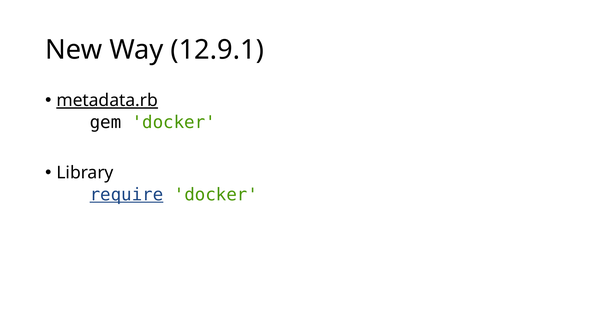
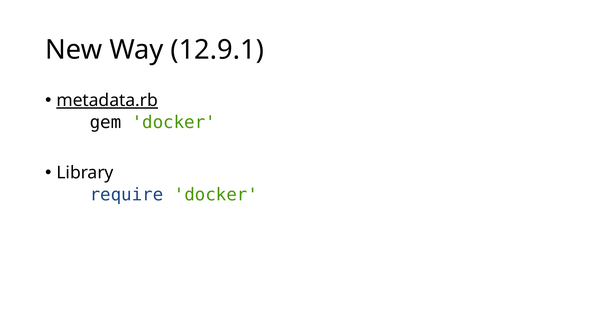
require underline: present -> none (126, 194)
